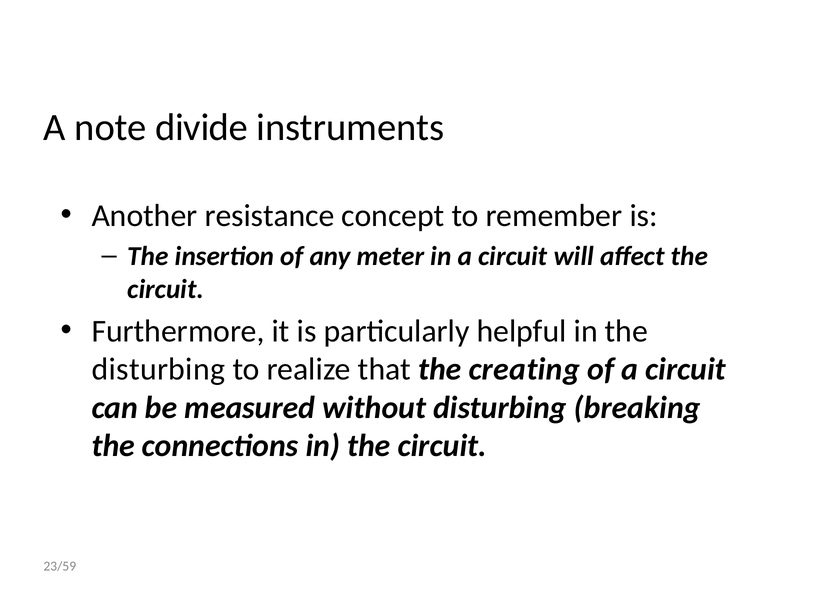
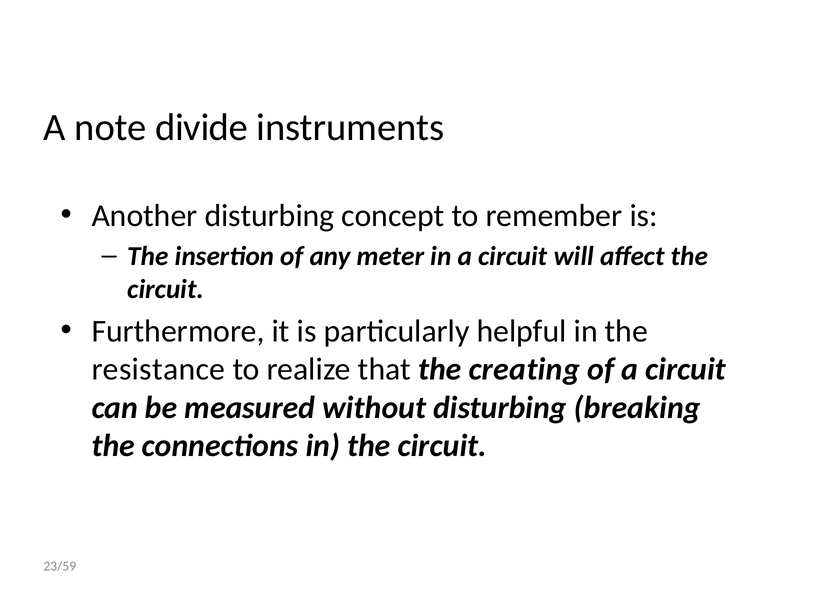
Another resistance: resistance -> disturbing (269, 215)
disturbing: disturbing -> resistance (158, 369)
